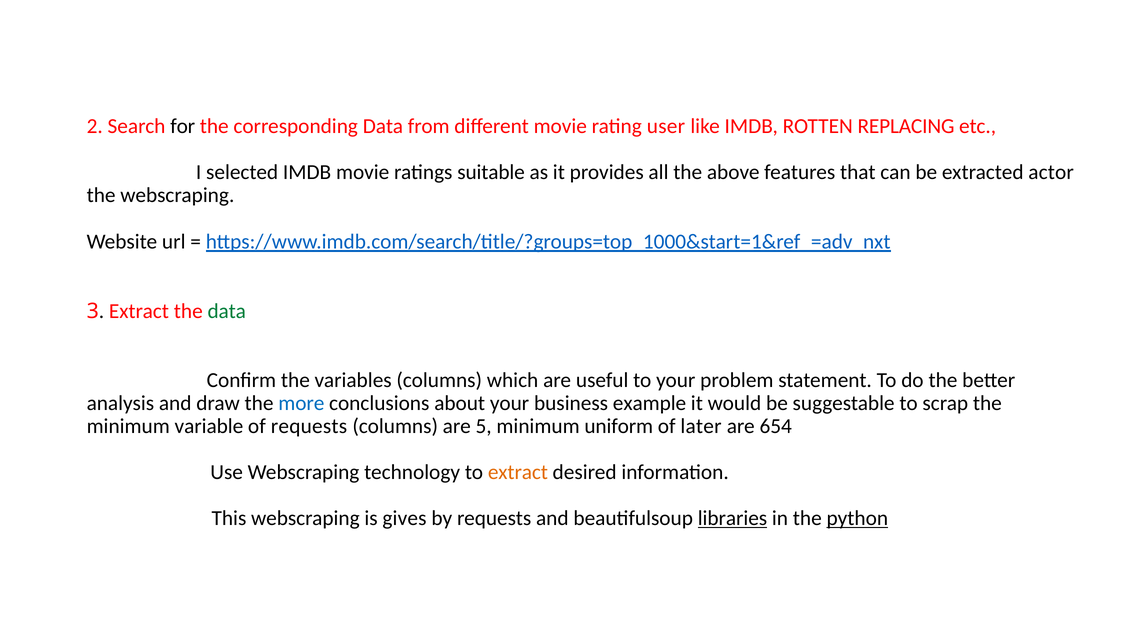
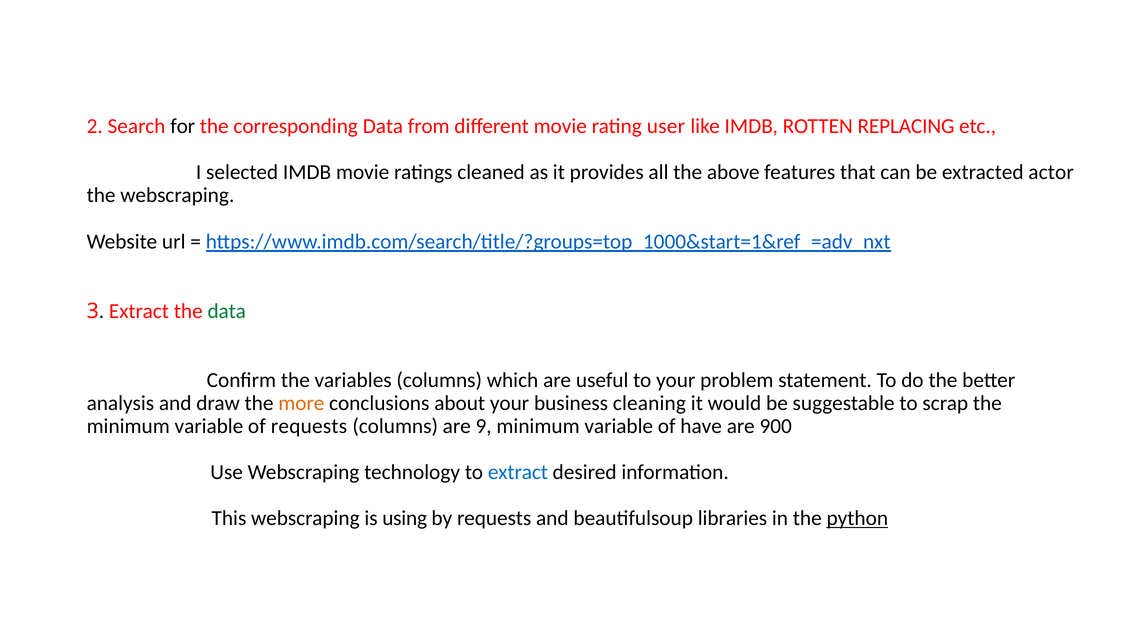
suitable: suitable -> cleaned (491, 172)
more colour: blue -> orange (301, 403)
example: example -> cleaning (649, 403)
5: 5 -> 9 (484, 426)
uniform: uniform -> variable (619, 426)
later: later -> have (701, 426)
654: 654 -> 900 (776, 426)
extract colour: orange -> blue (518, 472)
gives: gives -> using (405, 518)
libraries underline: present -> none (732, 518)
